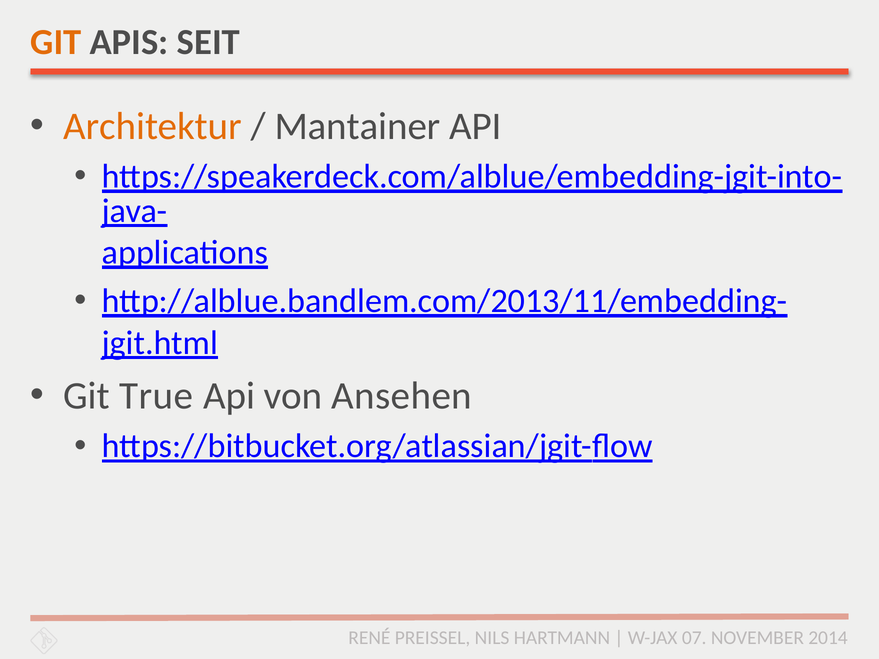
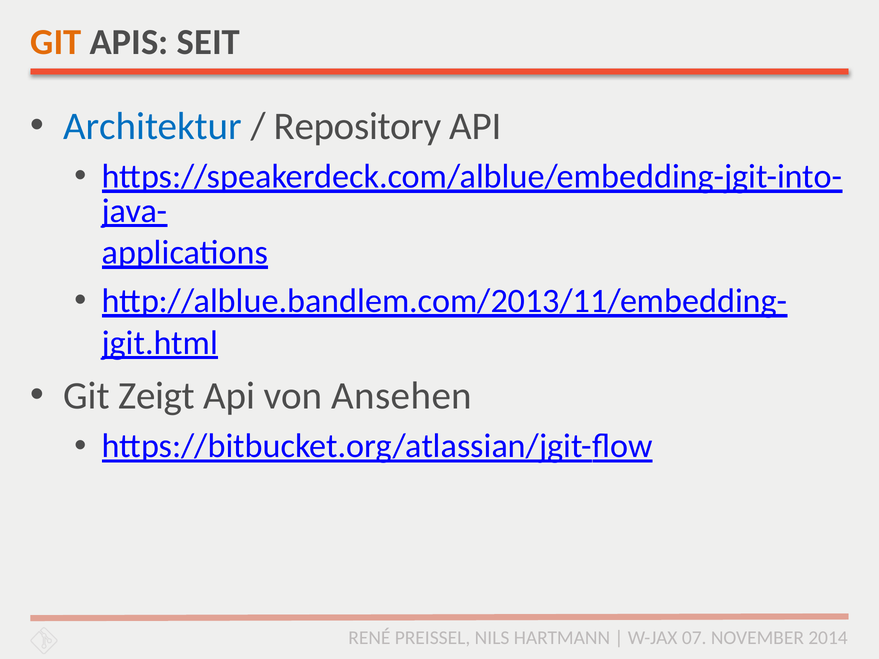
Architektur colour: orange -> blue (153, 126)
Mantainer: Mantainer -> Repository (358, 126)
True: True -> Zeigt (157, 396)
